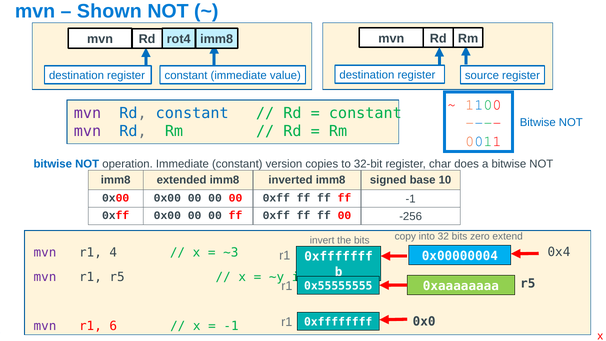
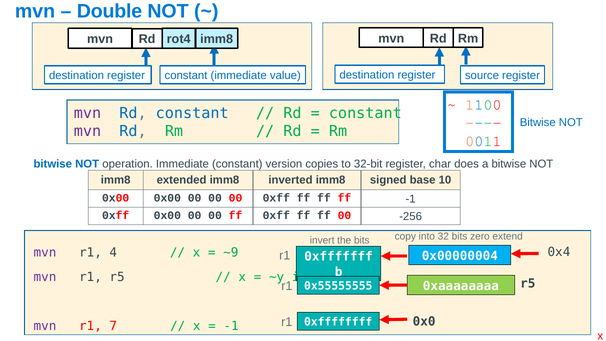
Shown: Shown -> Double (110, 11)
~3: ~3 -> ~9 (231, 252)
r1 6: 6 -> 7 (113, 326)
